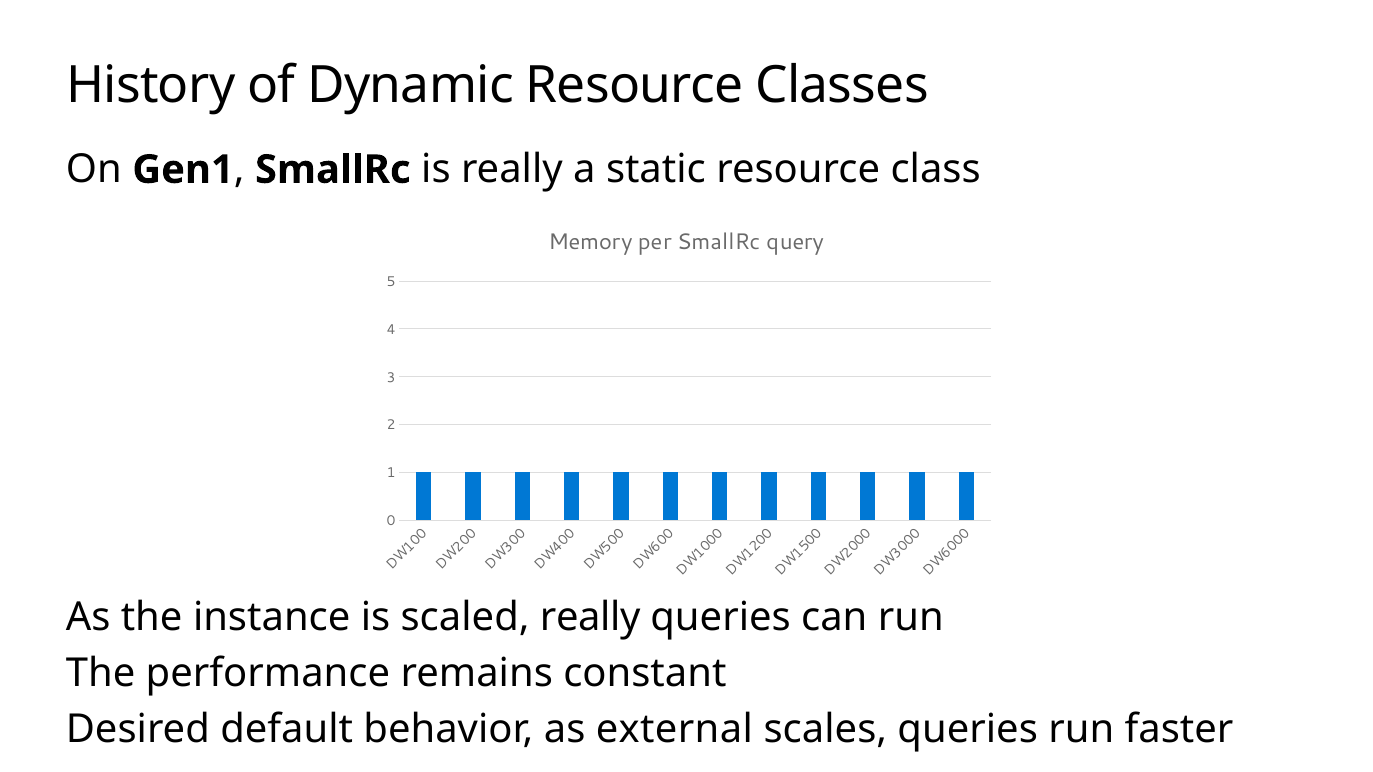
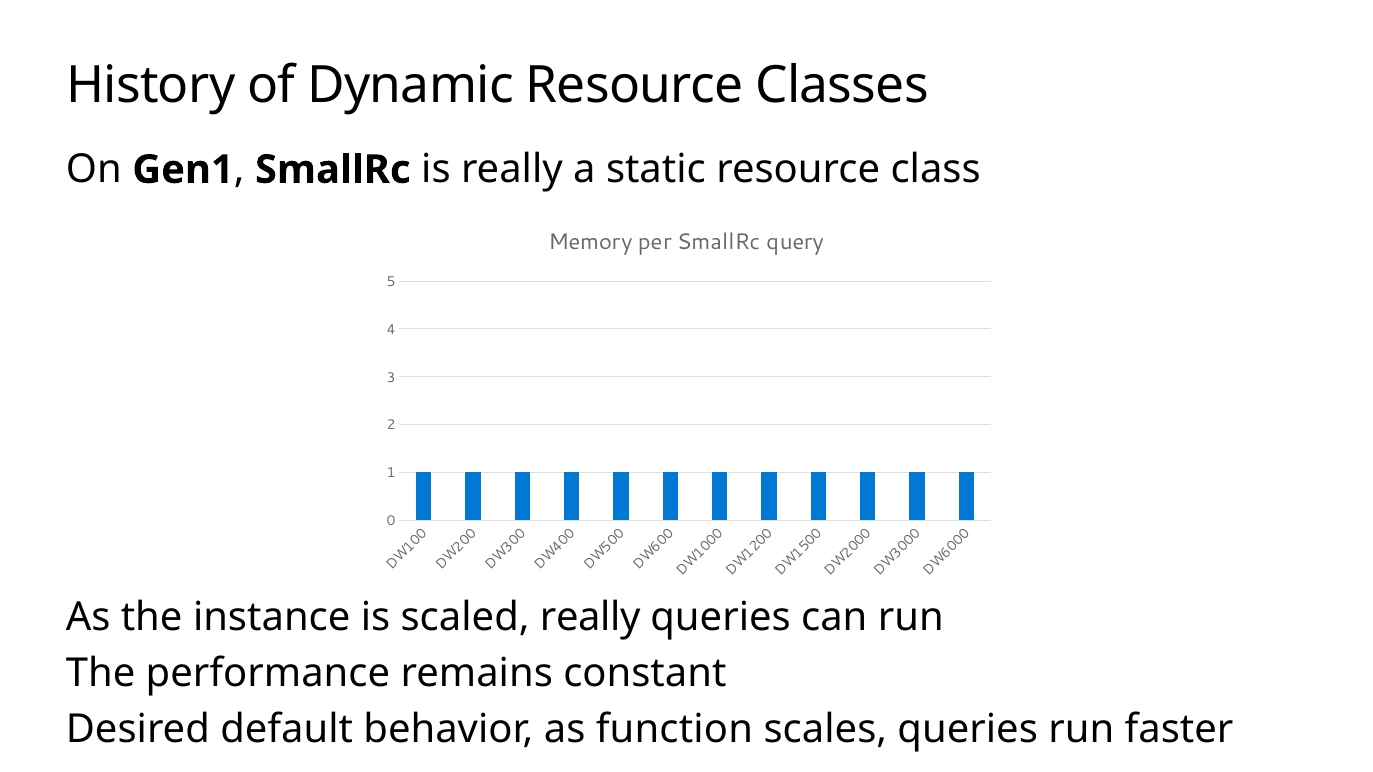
external: external -> function (674, 730)
